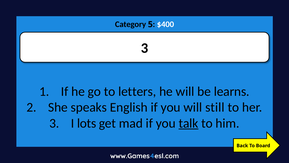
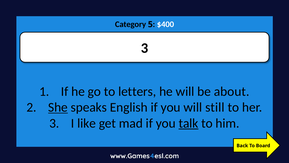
learns: learns -> about (232, 91)
She underline: none -> present (58, 107)
lots: lots -> like (87, 123)
